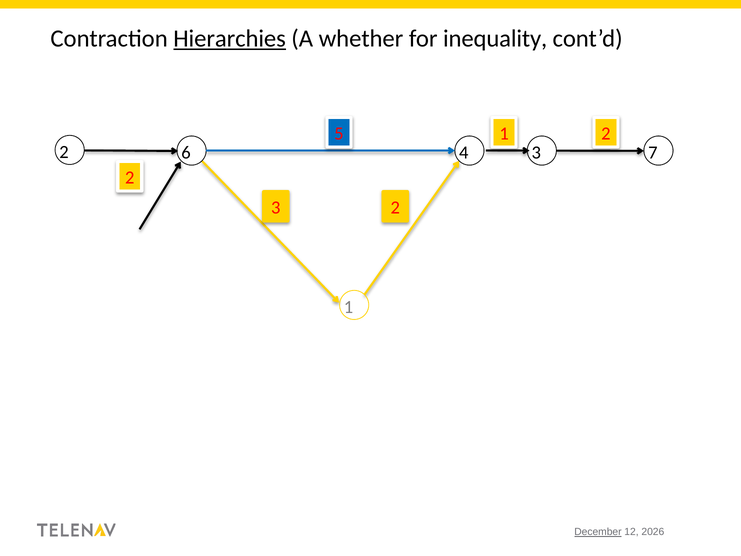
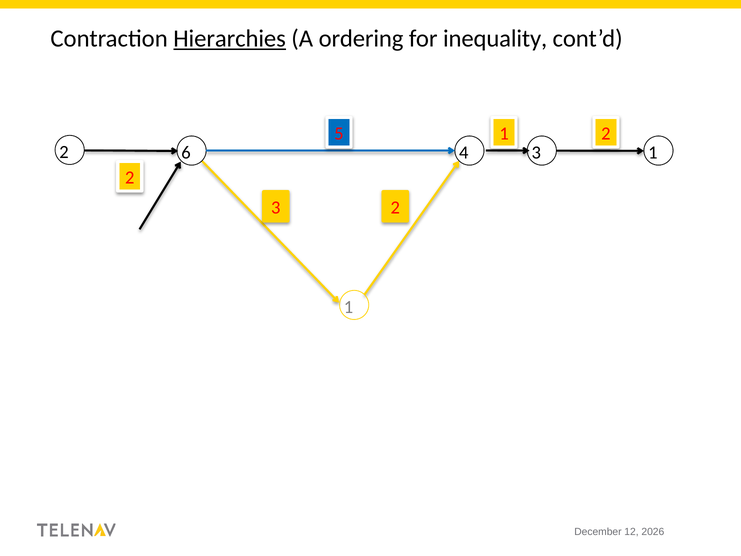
whether: whether -> ordering (361, 39)
4 7: 7 -> 1 (653, 153)
December underline: present -> none (598, 532)
